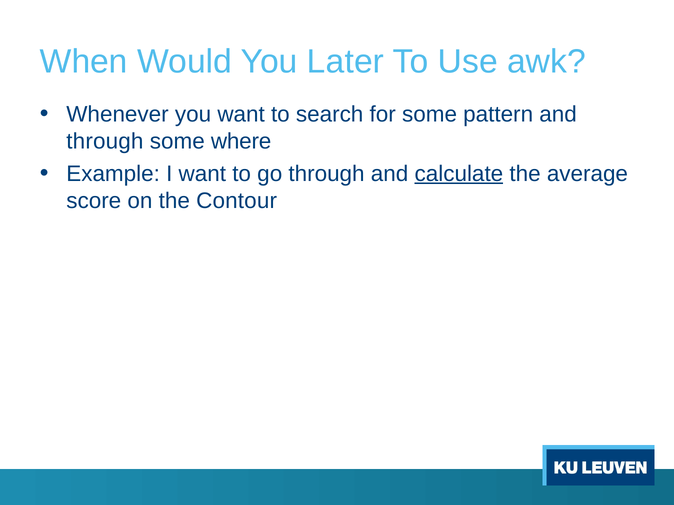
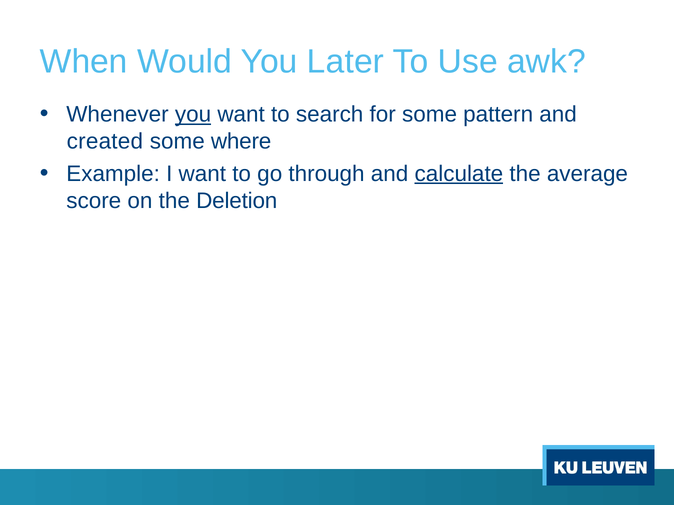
you underline: none -> present (193, 115)
through: through -> created (105, 142)
Contour: Contour -> Deletion (237, 201)
